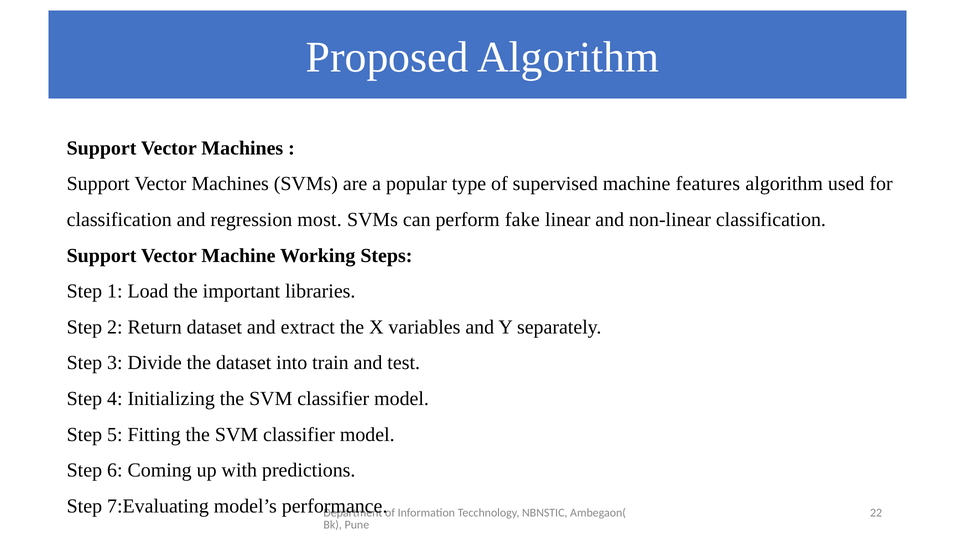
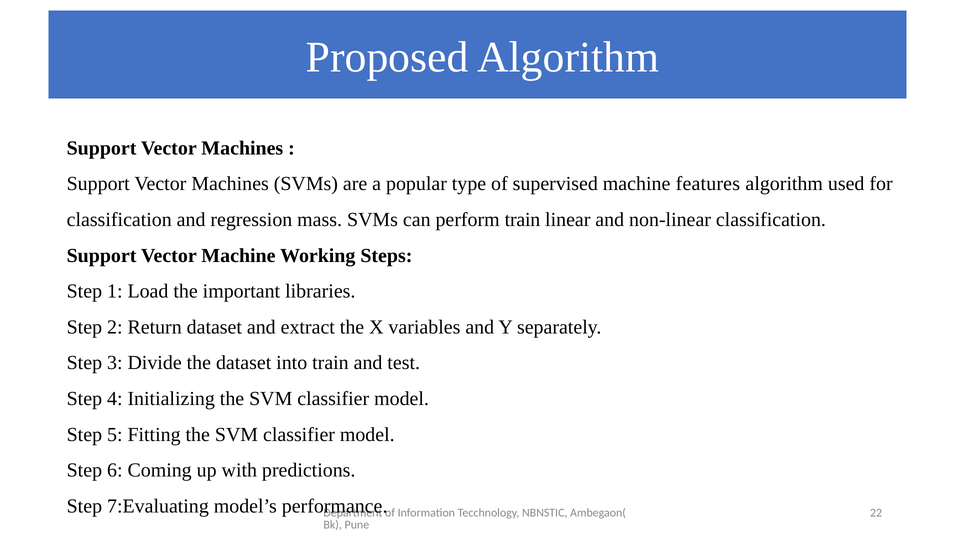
most: most -> mass (320, 220)
perform fake: fake -> train (523, 220)
